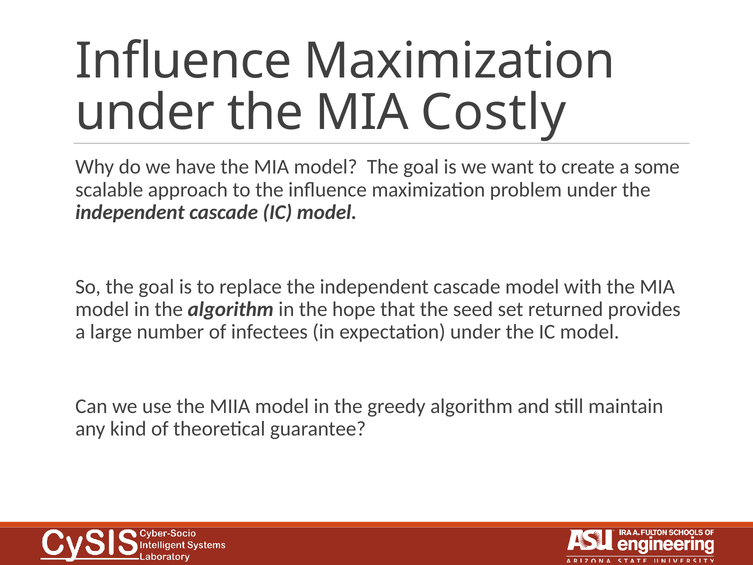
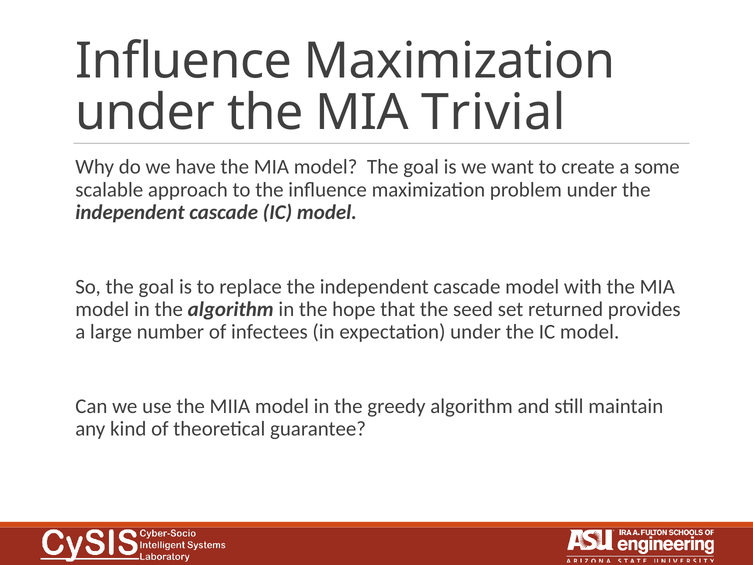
Costly: Costly -> Trivial (494, 112)
